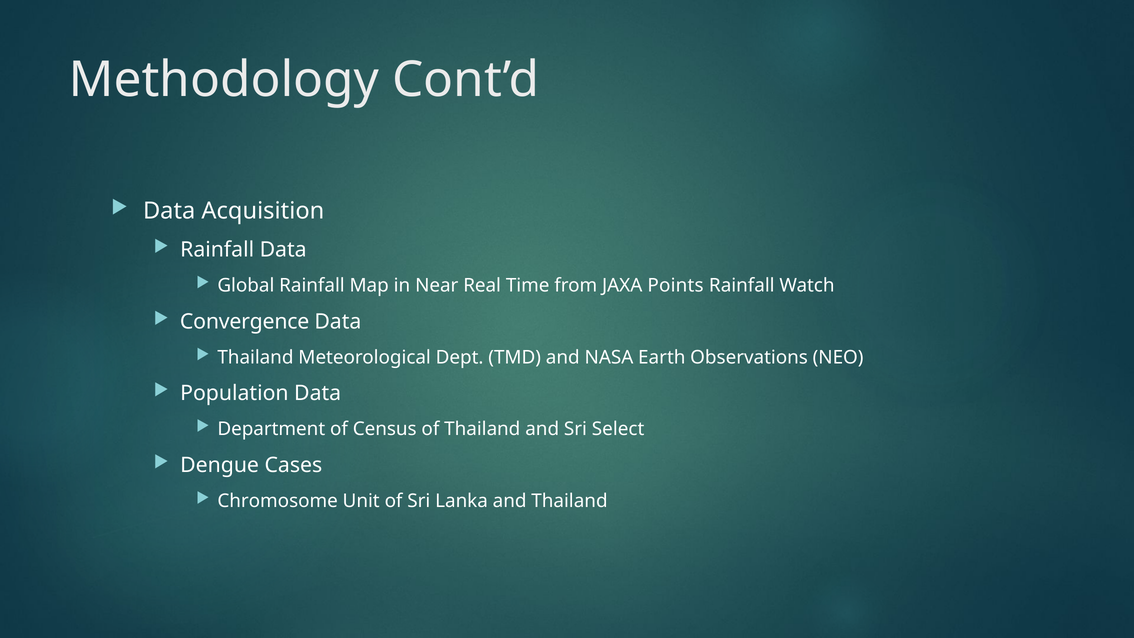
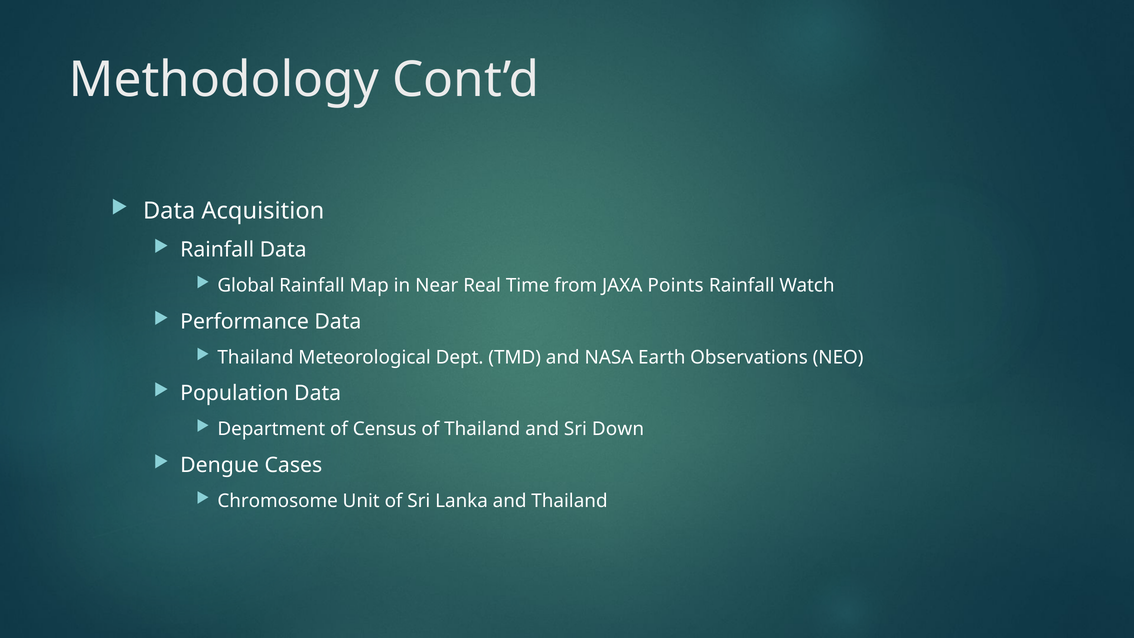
Convergence: Convergence -> Performance (245, 321)
Select: Select -> Down (618, 429)
